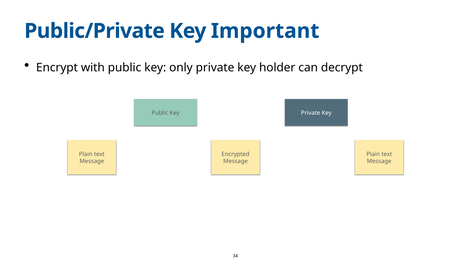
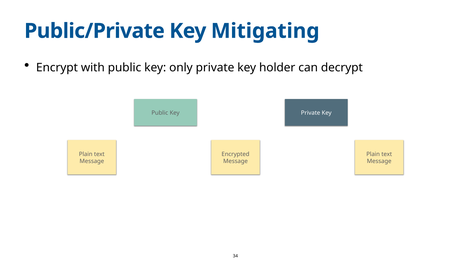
Important: Important -> Mitigating (265, 31)
